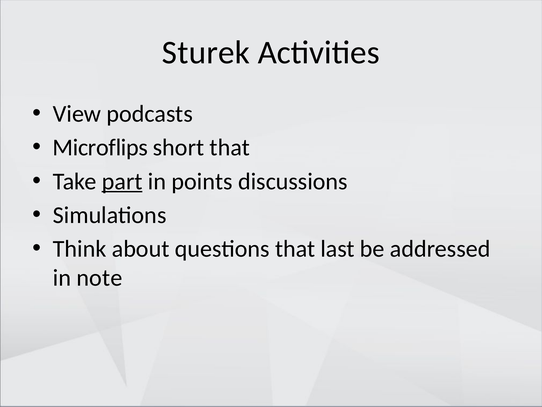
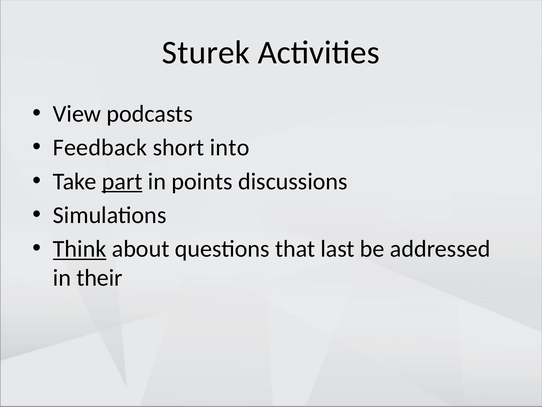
Microflips: Microflips -> Feedback (100, 147)
short that: that -> into (230, 147)
Think underline: none -> present (80, 249)
note: note -> their (100, 278)
